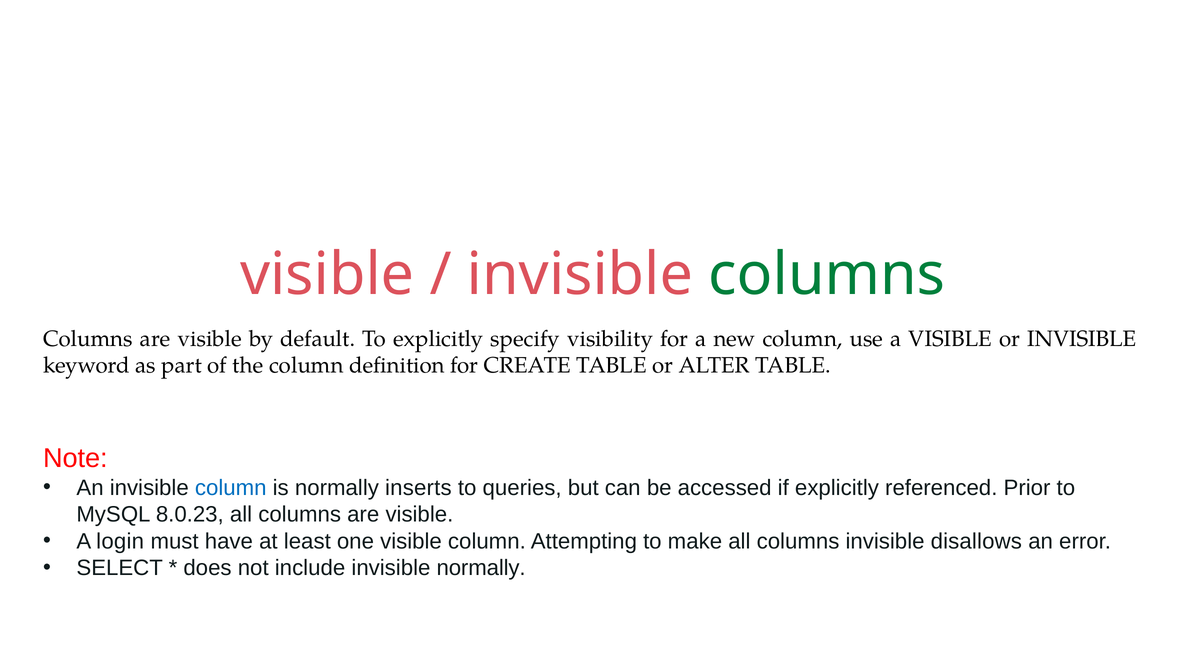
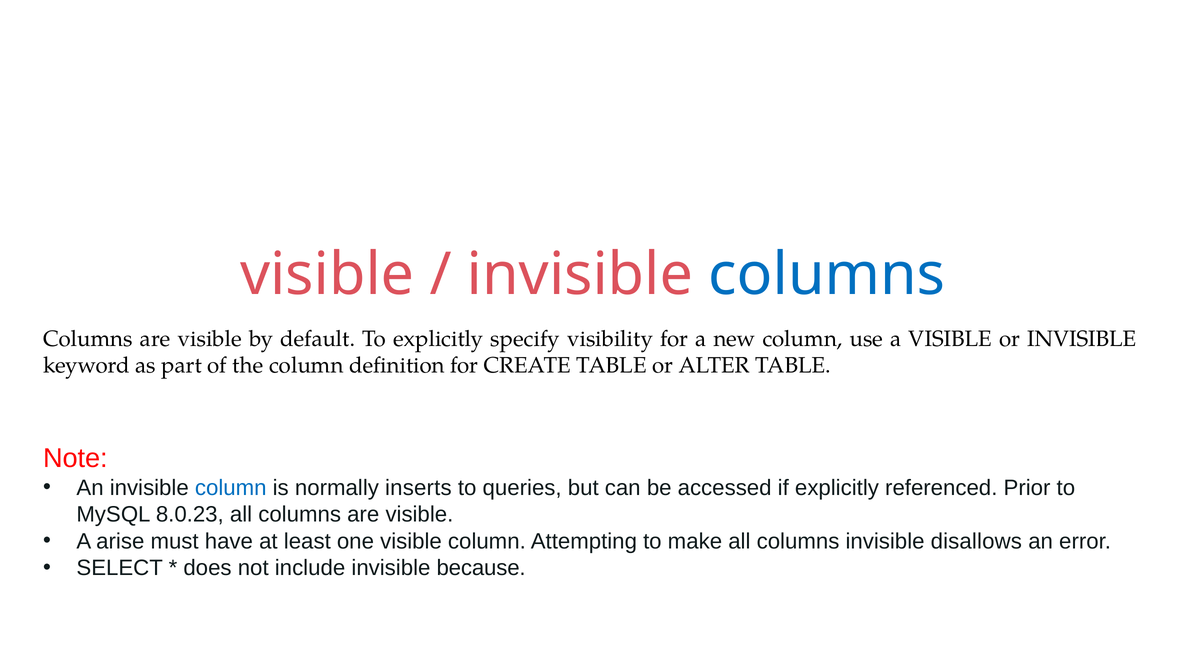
columns colour: green -> blue (827, 275)
login: login -> arise (120, 541)
invisible normally: normally -> because (481, 568)
